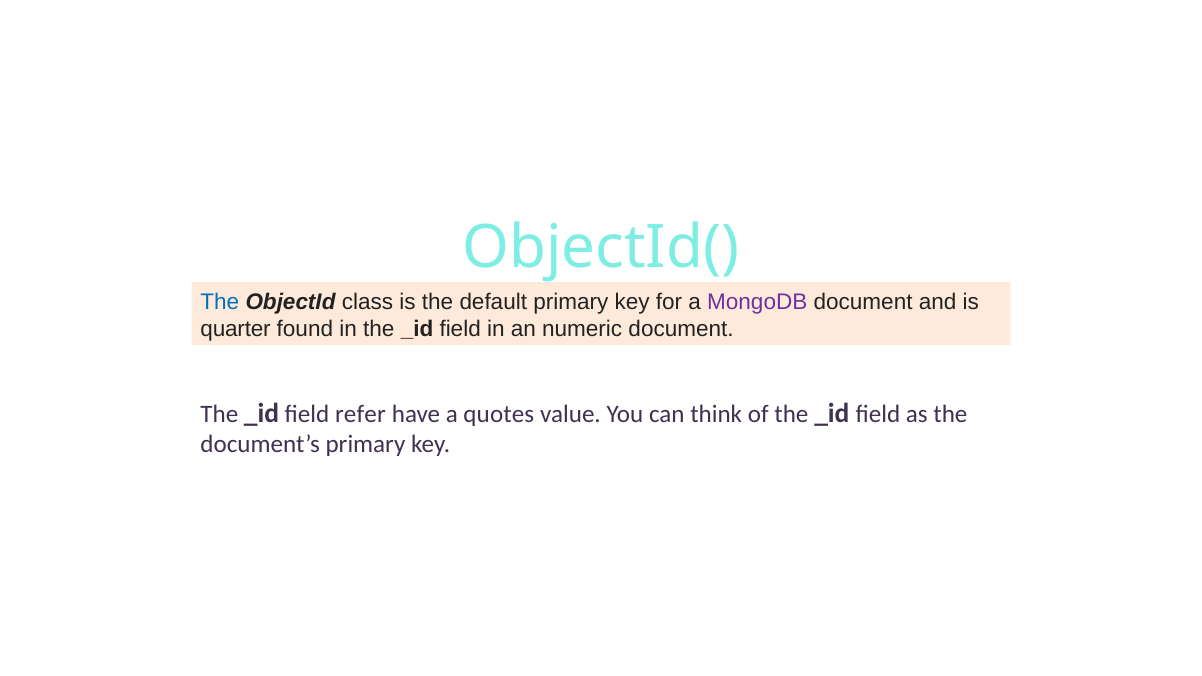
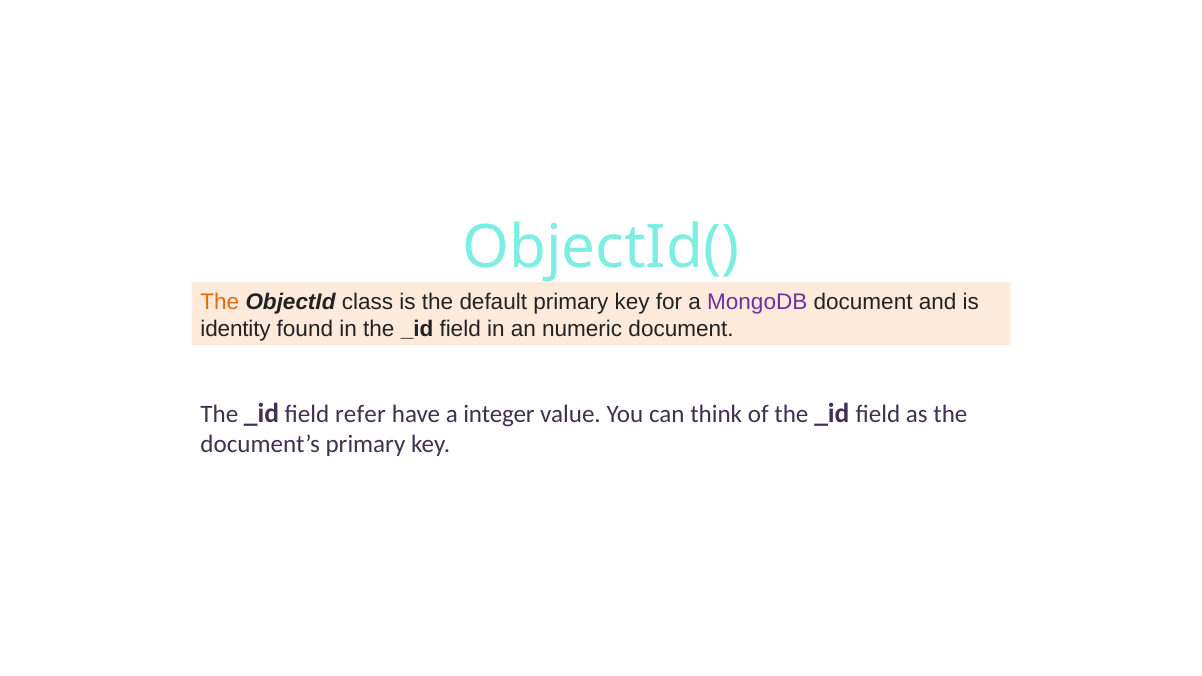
The colour: blue -> orange (220, 302)
quarter: quarter -> identity (236, 329)
quotes: quotes -> integer (499, 414)
